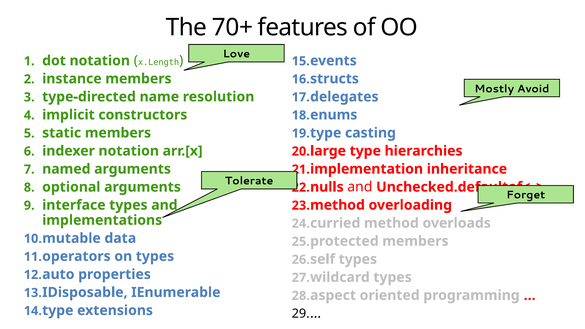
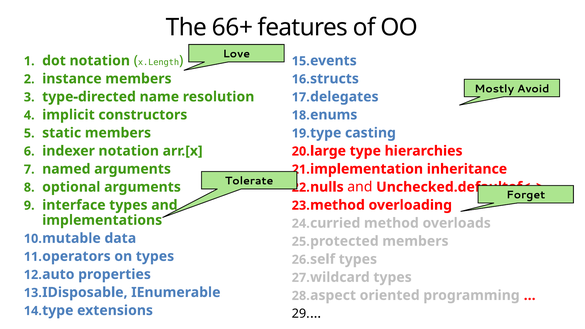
70+: 70+ -> 66+ (232, 27)
